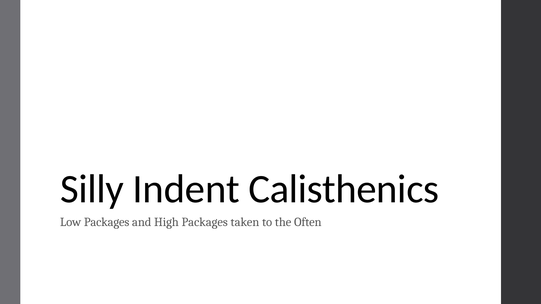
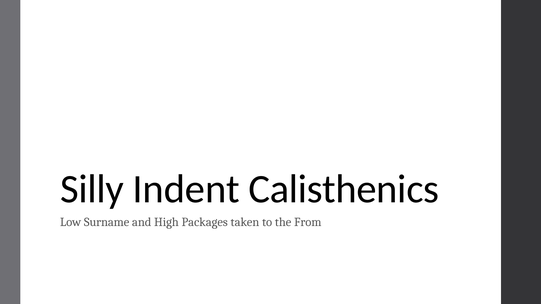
Low Packages: Packages -> Surname (107, 222)
Often: Often -> From (308, 222)
